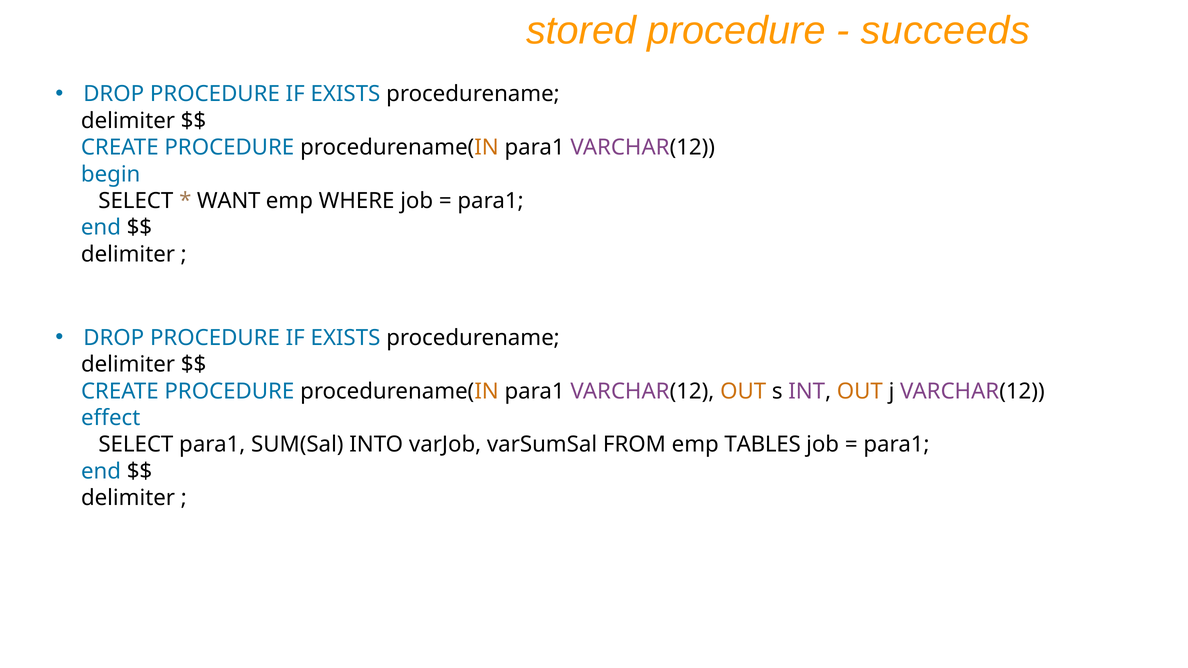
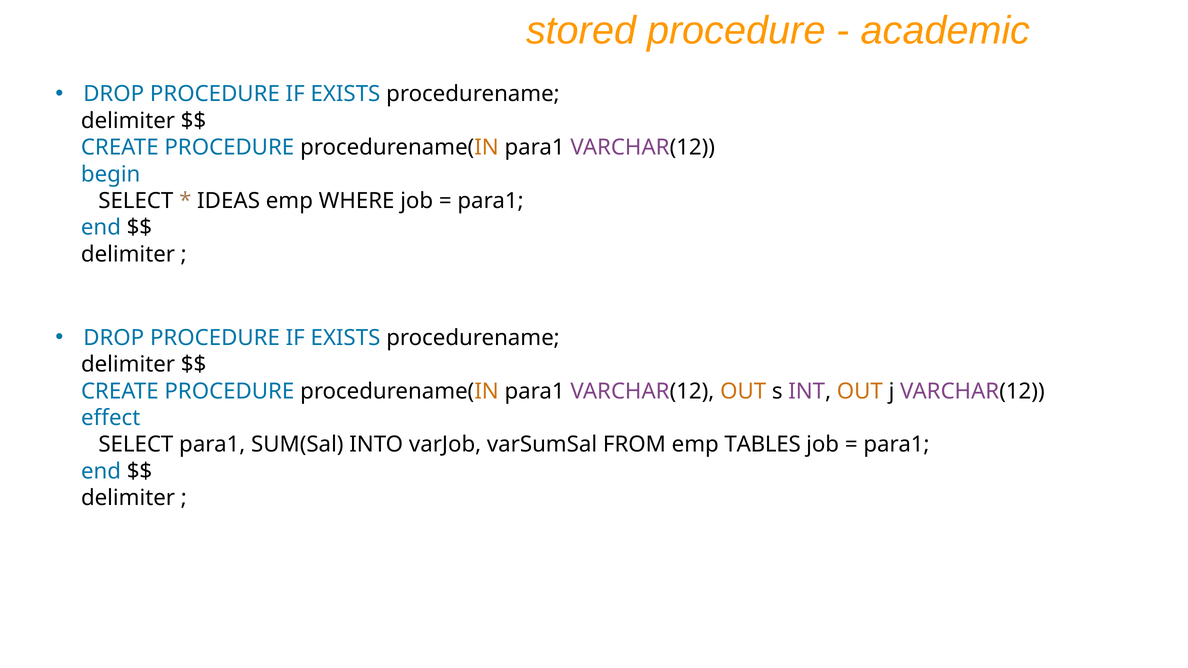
succeeds: succeeds -> academic (945, 31)
WANT: WANT -> IDEAS (229, 201)
